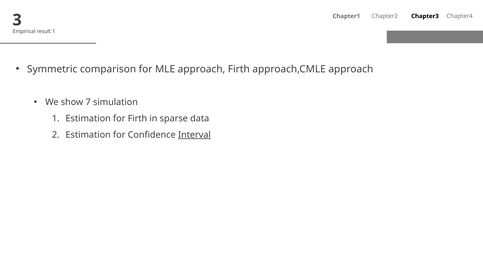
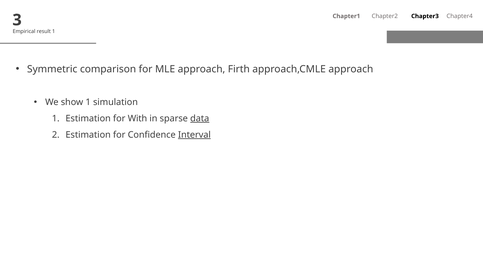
show 7: 7 -> 1 (88, 103)
for Firth: Firth -> With (137, 119)
data underline: none -> present (200, 119)
